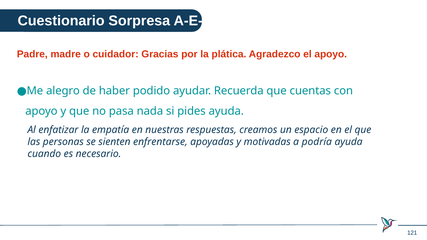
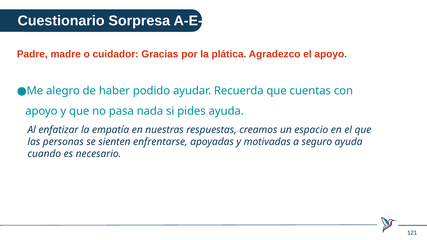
podría: podría -> seguro (317, 142)
